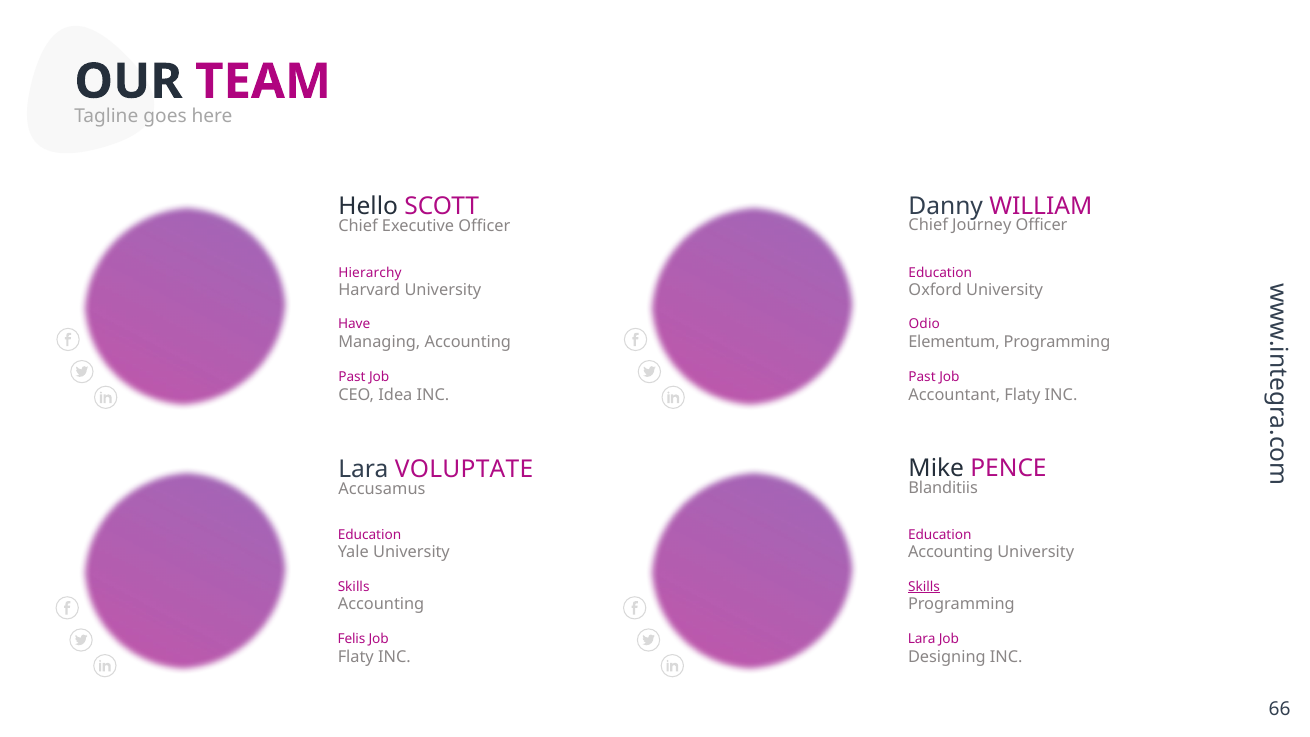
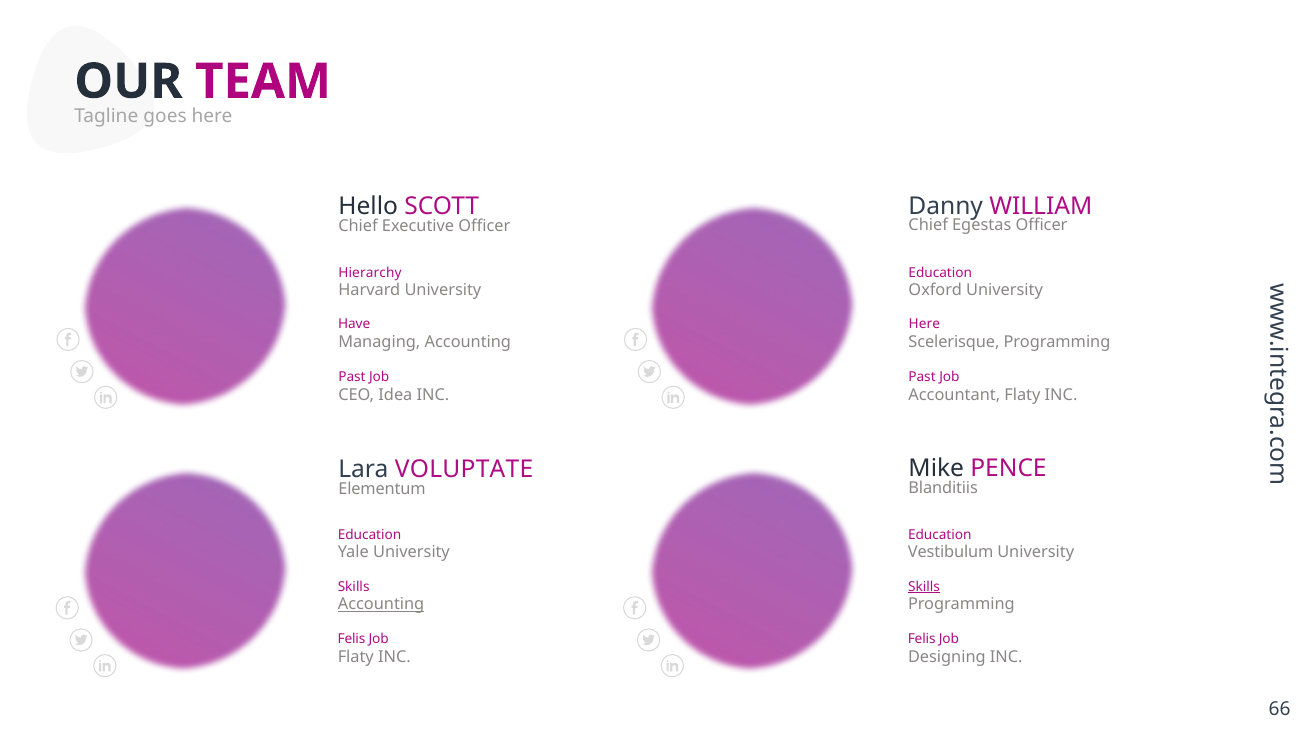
Journey: Journey -> Egestas (982, 225)
Odio: Odio -> Here (924, 324)
Elementum: Elementum -> Scelerisque (954, 342)
Accusamus: Accusamus -> Elementum (382, 489)
Accounting: Accounting -> Vestibulum (951, 552)
Accounting underline: none -> present (381, 604)
Lara: Lara -> Felis (922, 639)
